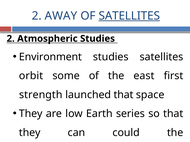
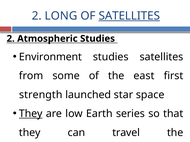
AWAY: AWAY -> LONG (61, 16)
orbit: orbit -> from (31, 76)
launched that: that -> star (123, 95)
They underline: none -> present (31, 114)
could: could -> travel (126, 133)
